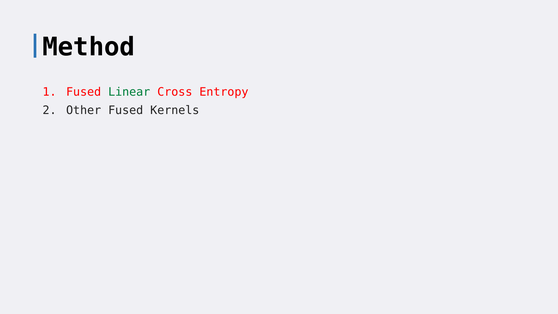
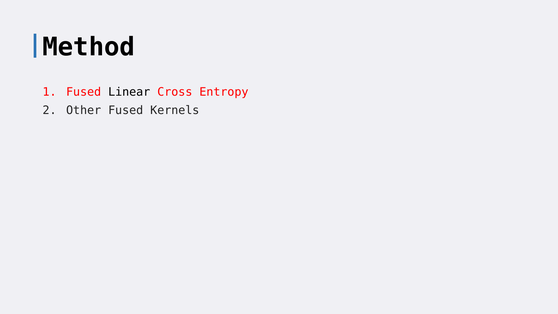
Linear colour: green -> black (129, 92)
